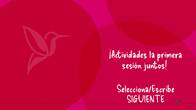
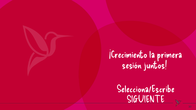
¡Actividades: ¡Actividades -> ¡Crecimiento (128, 55)
